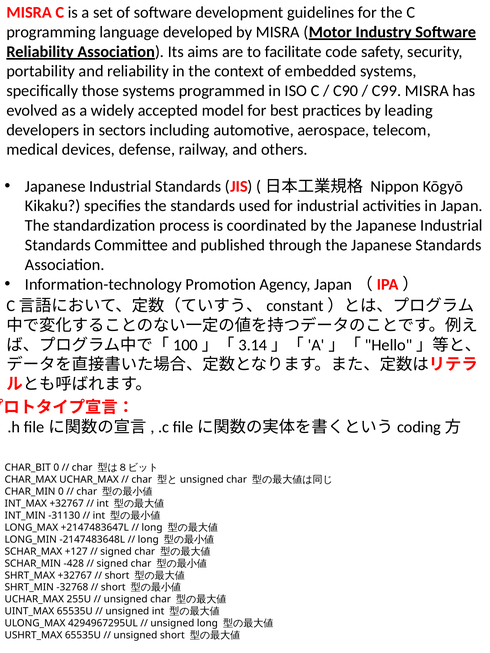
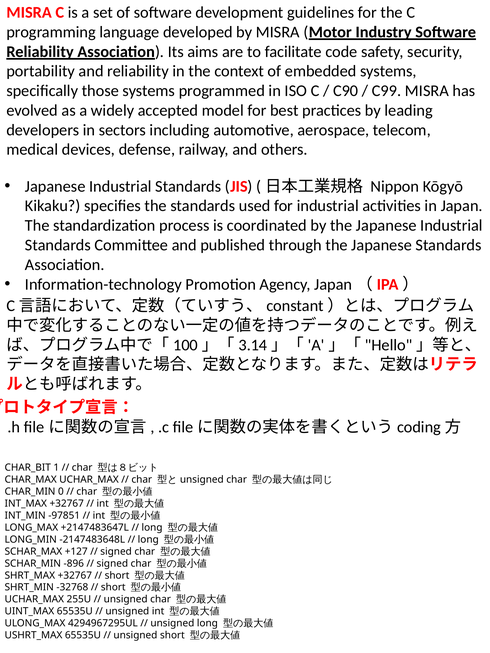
CHAR_BIT 0: 0 -> 1 (56, 468)
-31130: -31130 -> -97851 (64, 516)
-428: -428 -> -896 (74, 564)
